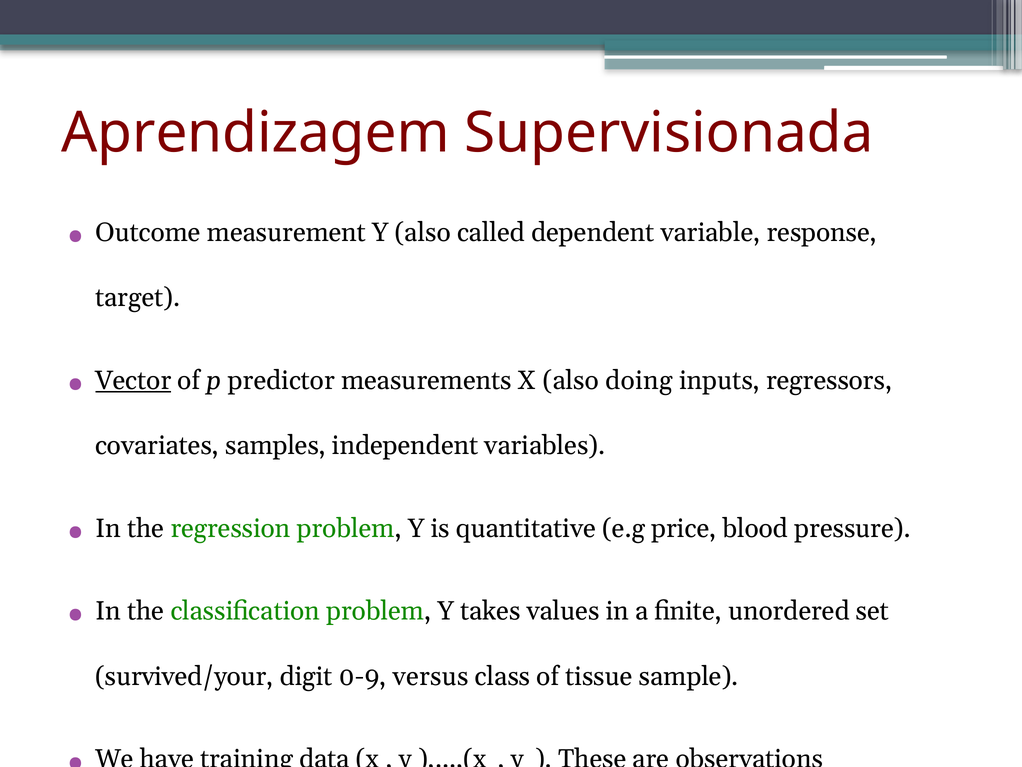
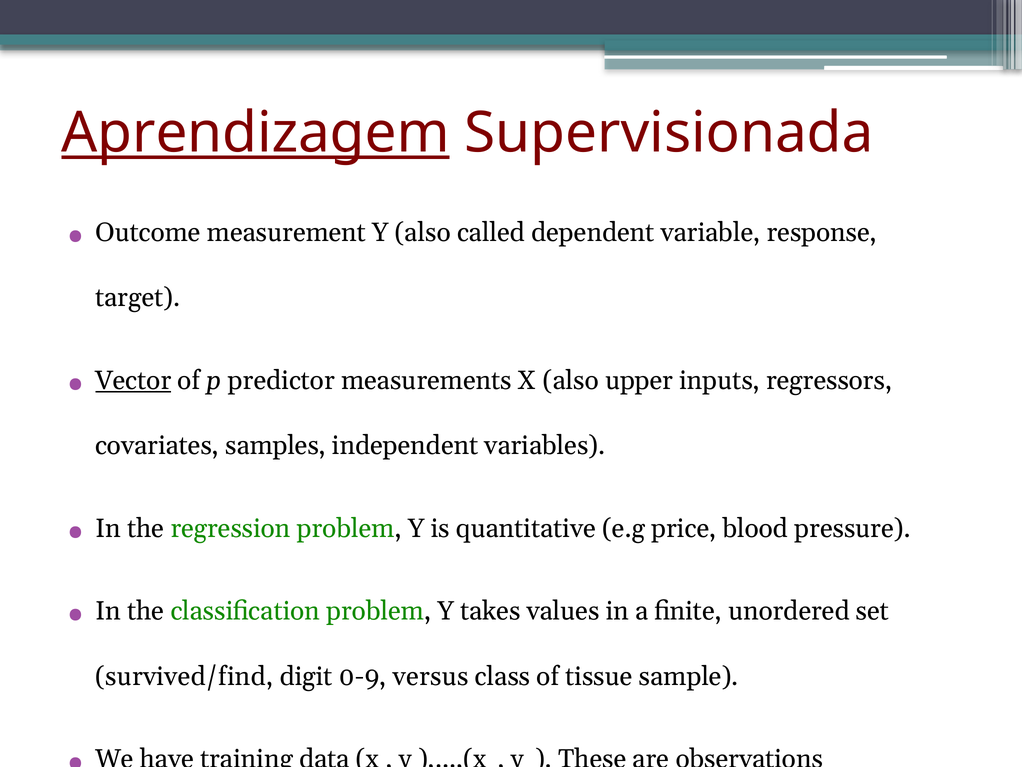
Aprendizagem underline: none -> present (255, 133)
doing: doing -> upper (639, 380)
survived/your: survived/your -> survived/find (184, 676)
